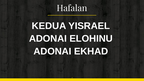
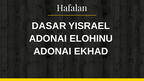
KEDUA: KEDUA -> DASAR (49, 26)
